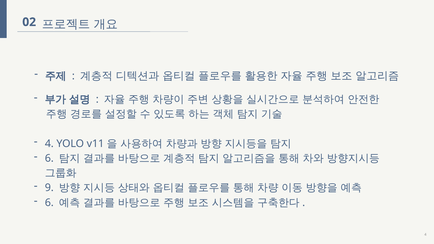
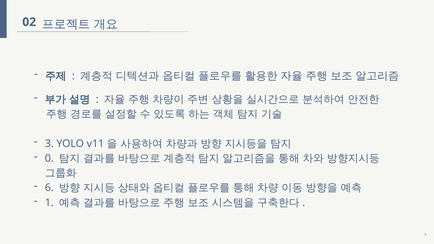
4: 4 -> 3 (49, 144)
6: 6 -> 0 (49, 158)
9: 9 -> 6 (49, 188)
6: 6 -> 1 (49, 203)
